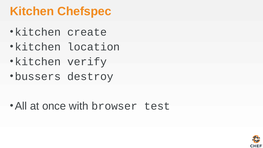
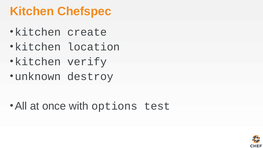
bussers: bussers -> unknown (38, 76)
browser: browser -> options (115, 106)
